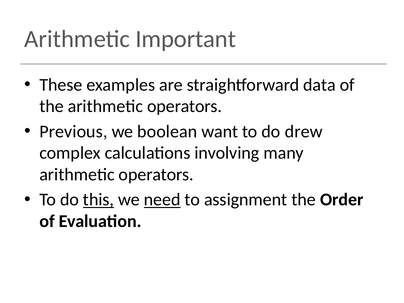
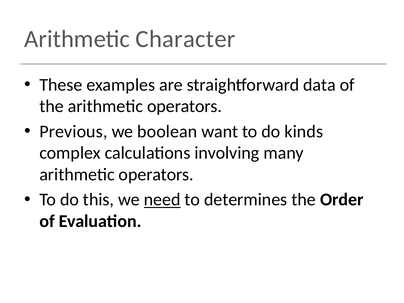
Important: Important -> Character (186, 39)
drew: drew -> kinds (304, 131)
this underline: present -> none (99, 200)
assignment: assignment -> determines (246, 200)
